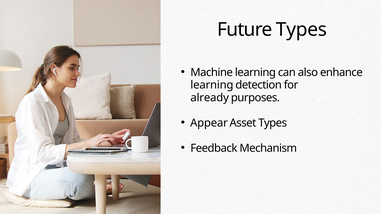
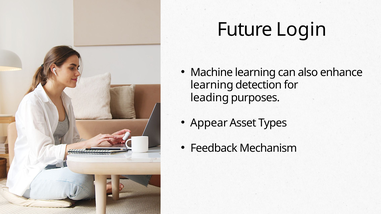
Future Types: Types -> Login (301, 30)
already: already -> leading (210, 98)
